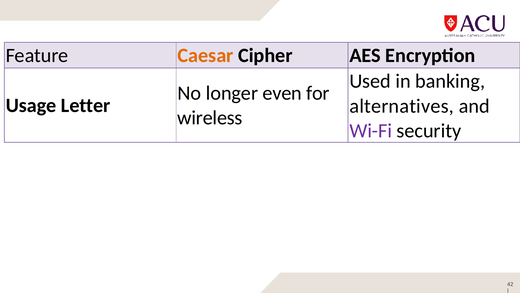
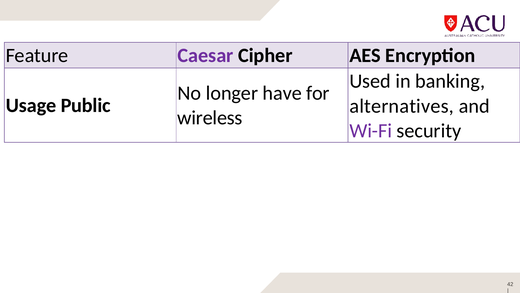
Caesar colour: orange -> purple (206, 55)
even: even -> have (282, 93)
Letter: Letter -> Public (86, 105)
